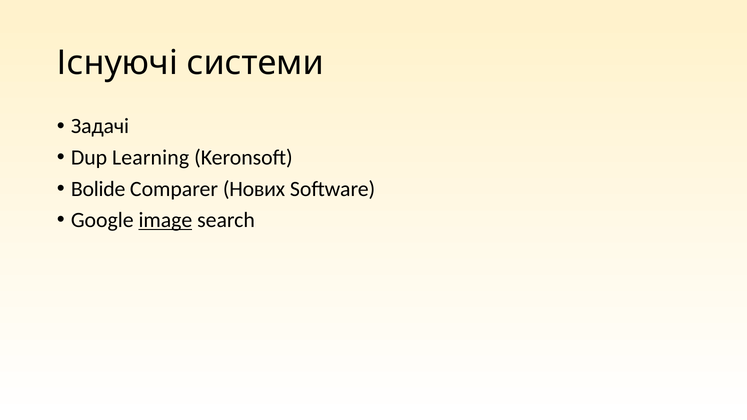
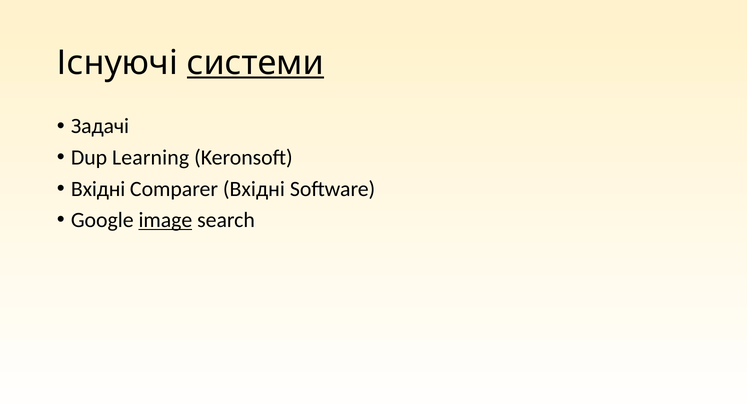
системи underline: none -> present (255, 63)
Bolide: Bolide -> Вхідні (98, 189)
Comparer Нових: Нових -> Вхідні (254, 189)
